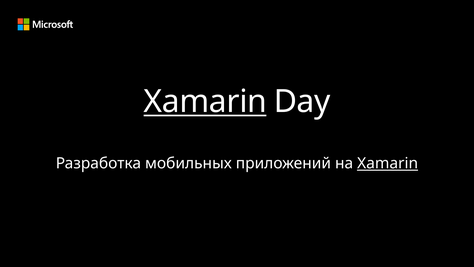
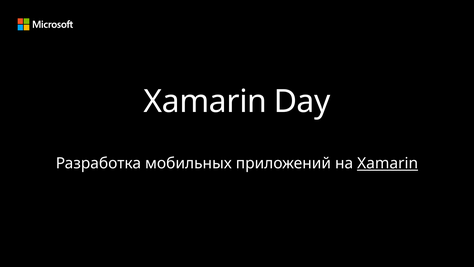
Xamarin underline: present -> none (205, 102)
